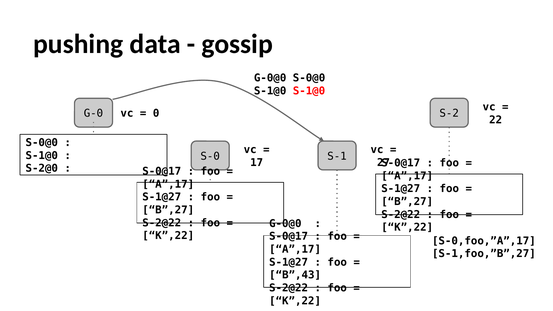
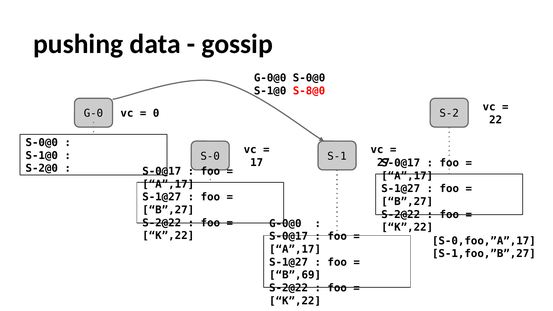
S-1@0 S-1@0: S-1@0 -> S-8@0 (309, 91)
B”,43: B”,43 -> B”,69 (295, 275)
